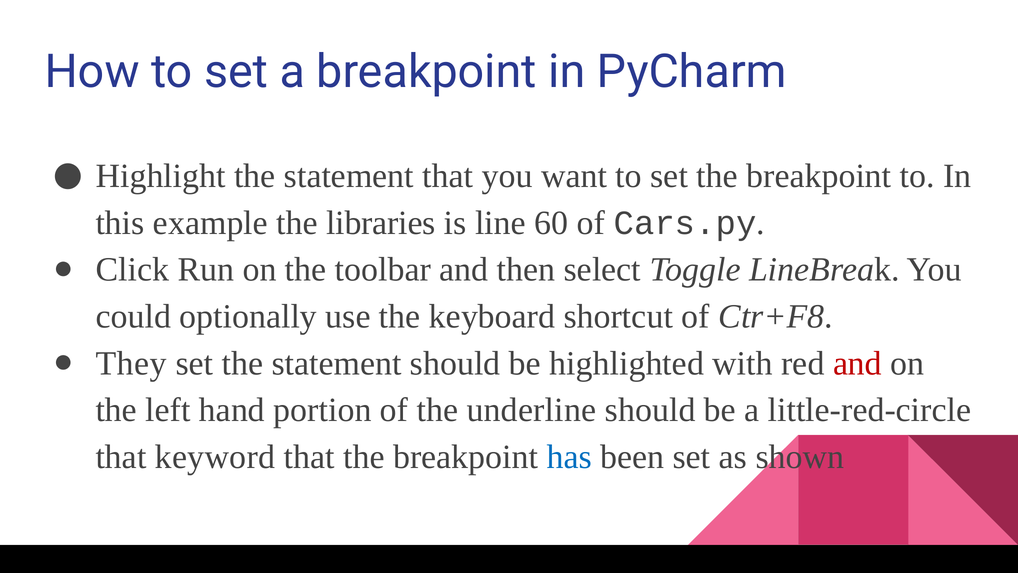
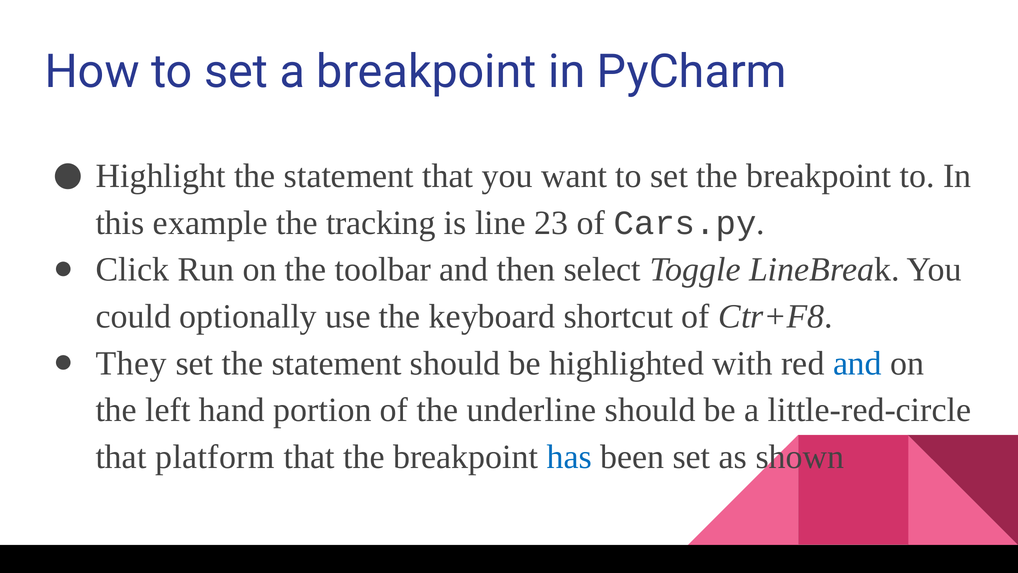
libraries: libraries -> tracking (381, 223)
60: 60 -> 23 (551, 223)
and colour: red -> blue (857, 363)
keyword: keyword -> platform (215, 457)
